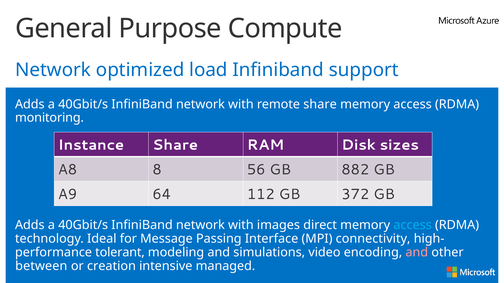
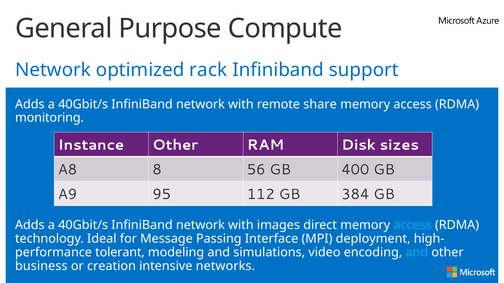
load: load -> rack (208, 70)
Instance Share: Share -> Other (175, 145)
882: 882 -> 400 (355, 170)
64: 64 -> 95 (162, 195)
372: 372 -> 384 (355, 195)
connectivity: connectivity -> deployment (373, 239)
and colour: pink -> light blue (417, 253)
between: between -> business (41, 266)
managed: managed -> networks (225, 266)
